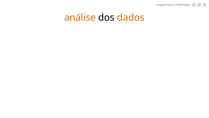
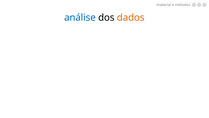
análise colour: orange -> blue (80, 18)
